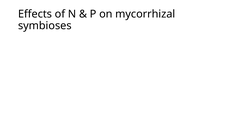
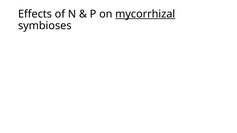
mycorrhizal underline: none -> present (145, 14)
